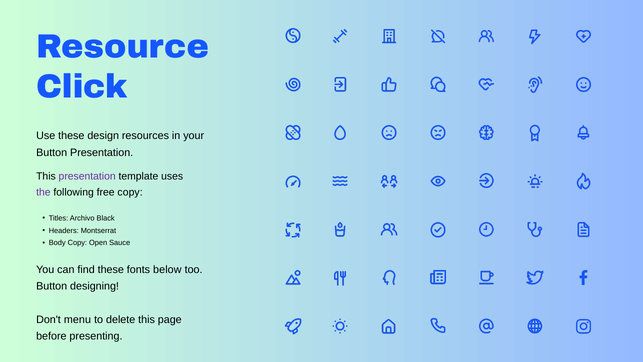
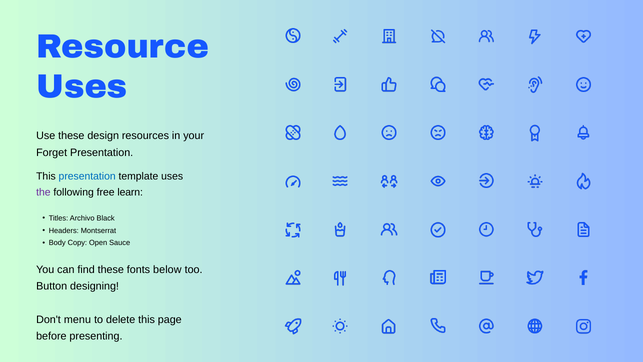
Click: Click -> Uses (82, 87)
Button: Button -> Forget (52, 152)
presentation colour: purple -> blue (87, 176)
free copy: copy -> learn (130, 192)
